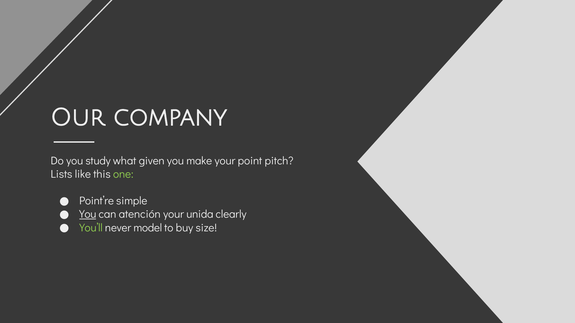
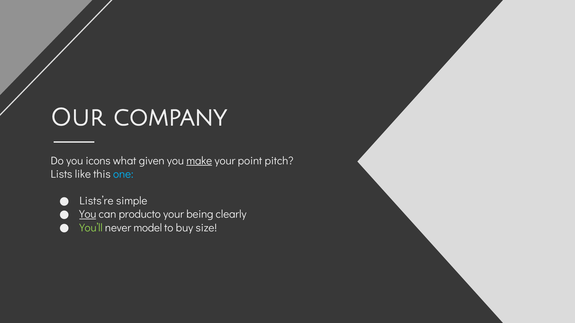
study: study -> icons (98, 161)
make underline: none -> present (199, 161)
one colour: light green -> light blue (123, 174)
Point’re: Point’re -> Lists’re (96, 201)
atención: atención -> producto (140, 215)
unida: unida -> being (200, 215)
